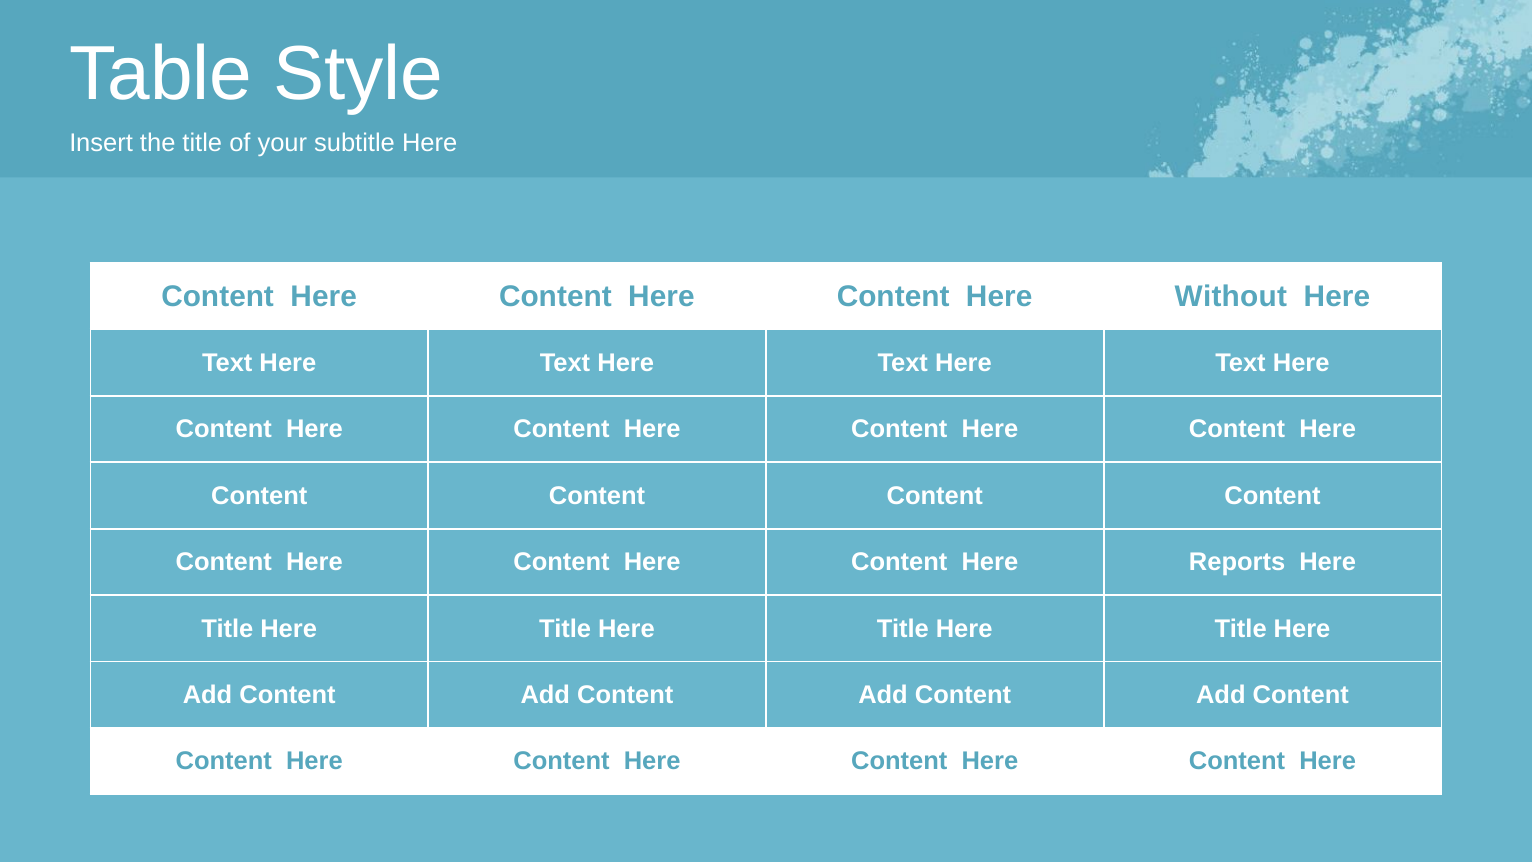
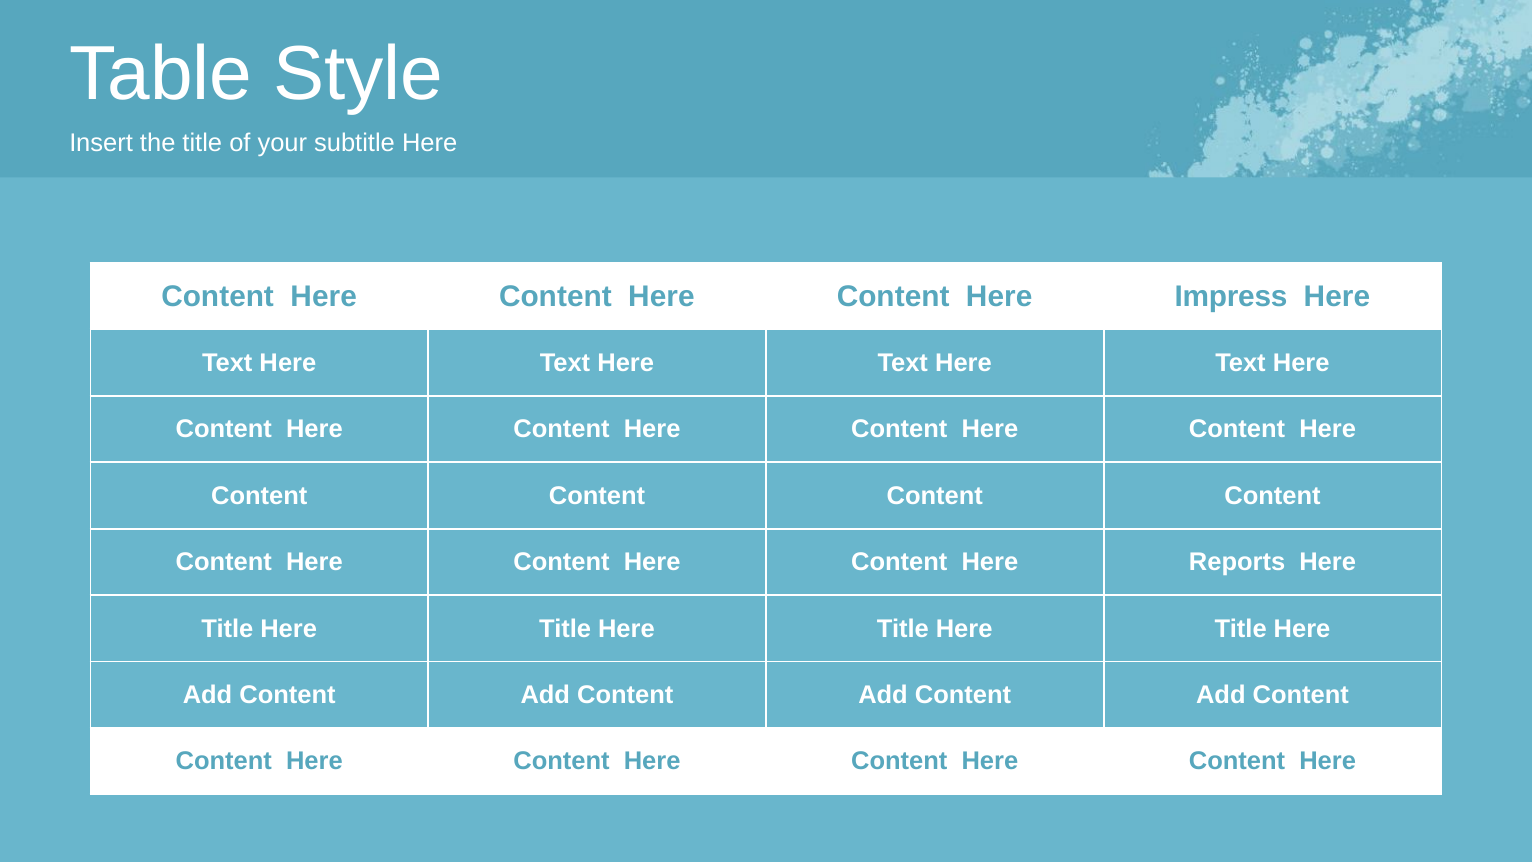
Without: Without -> Impress (1231, 297)
